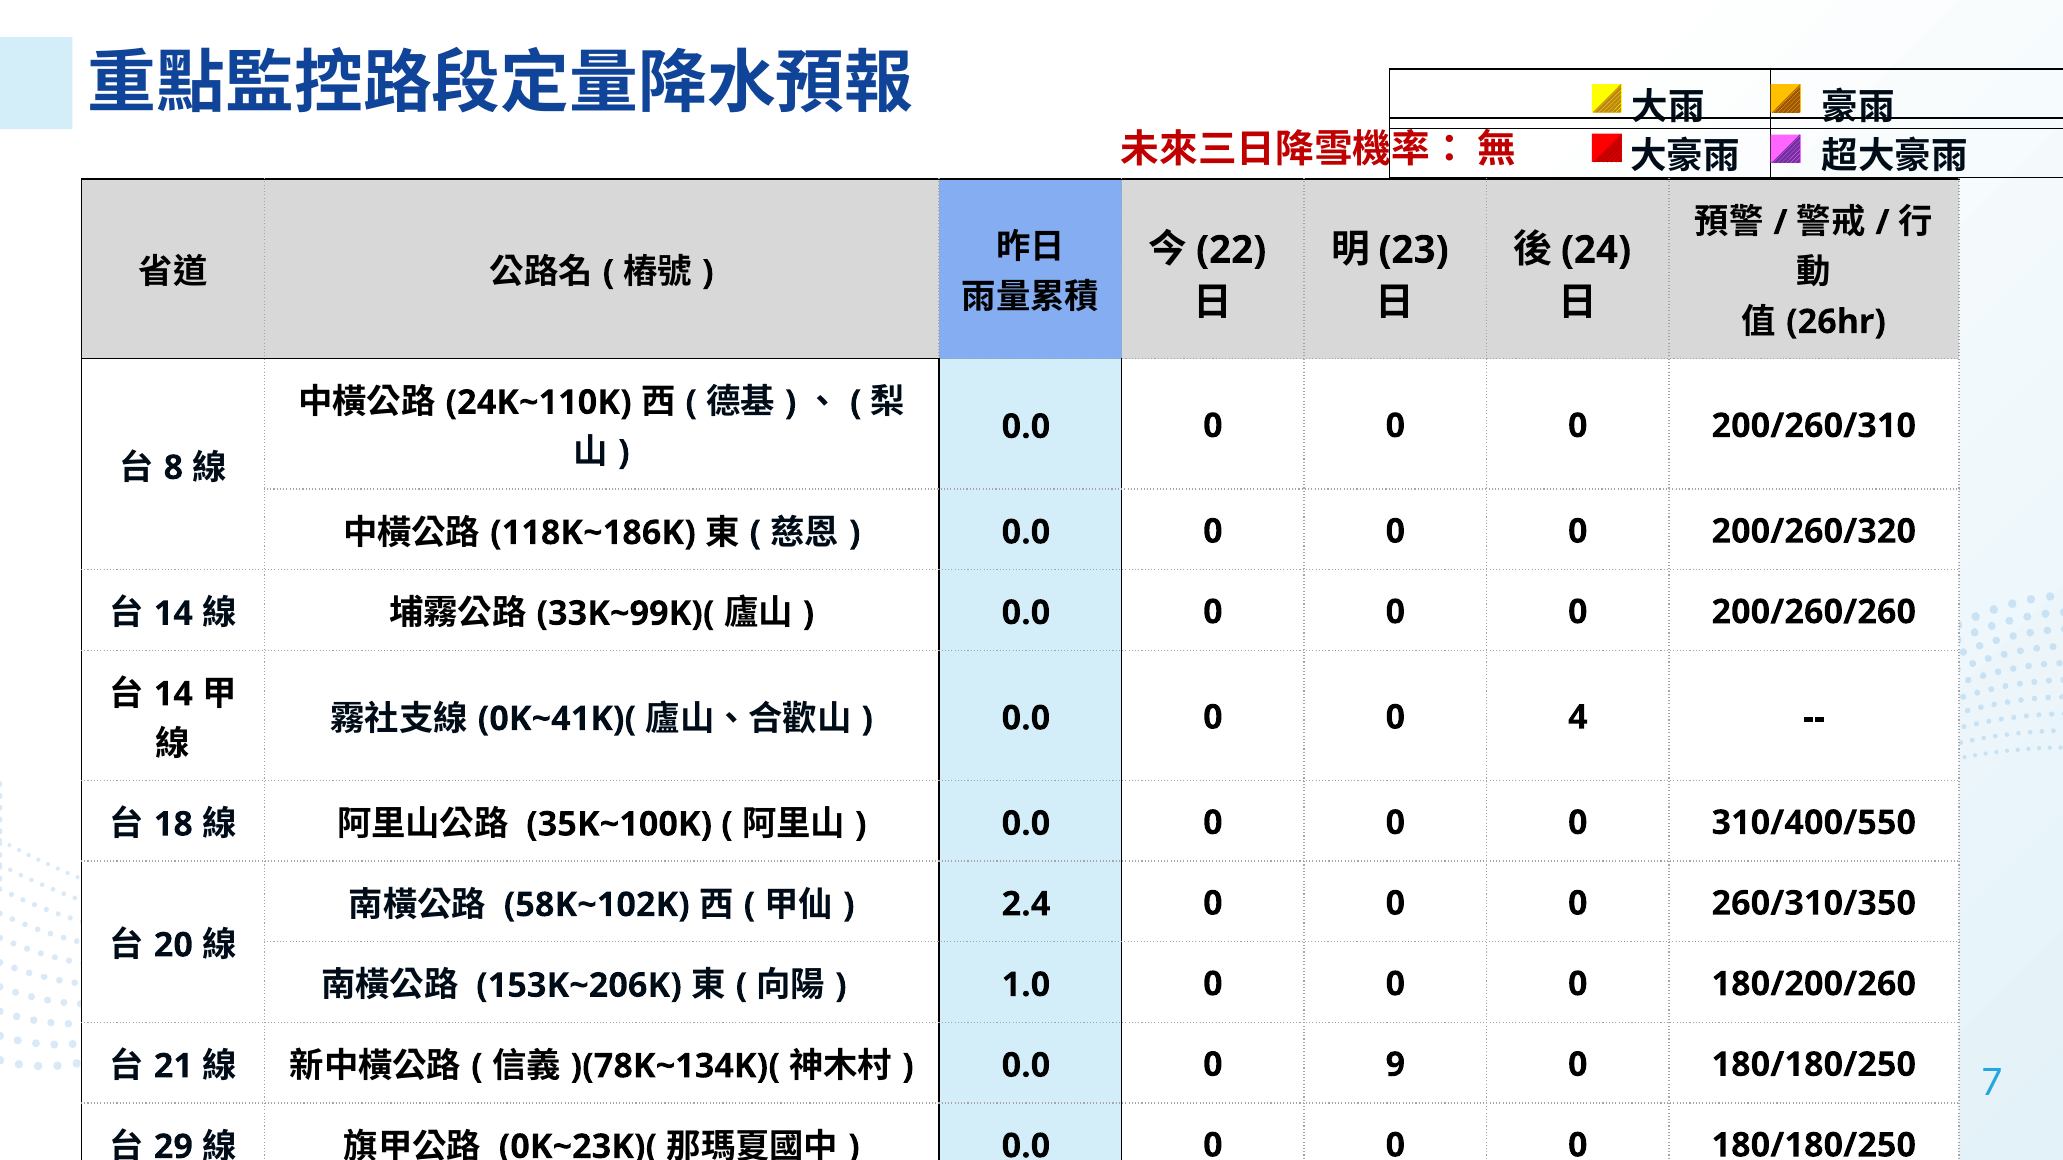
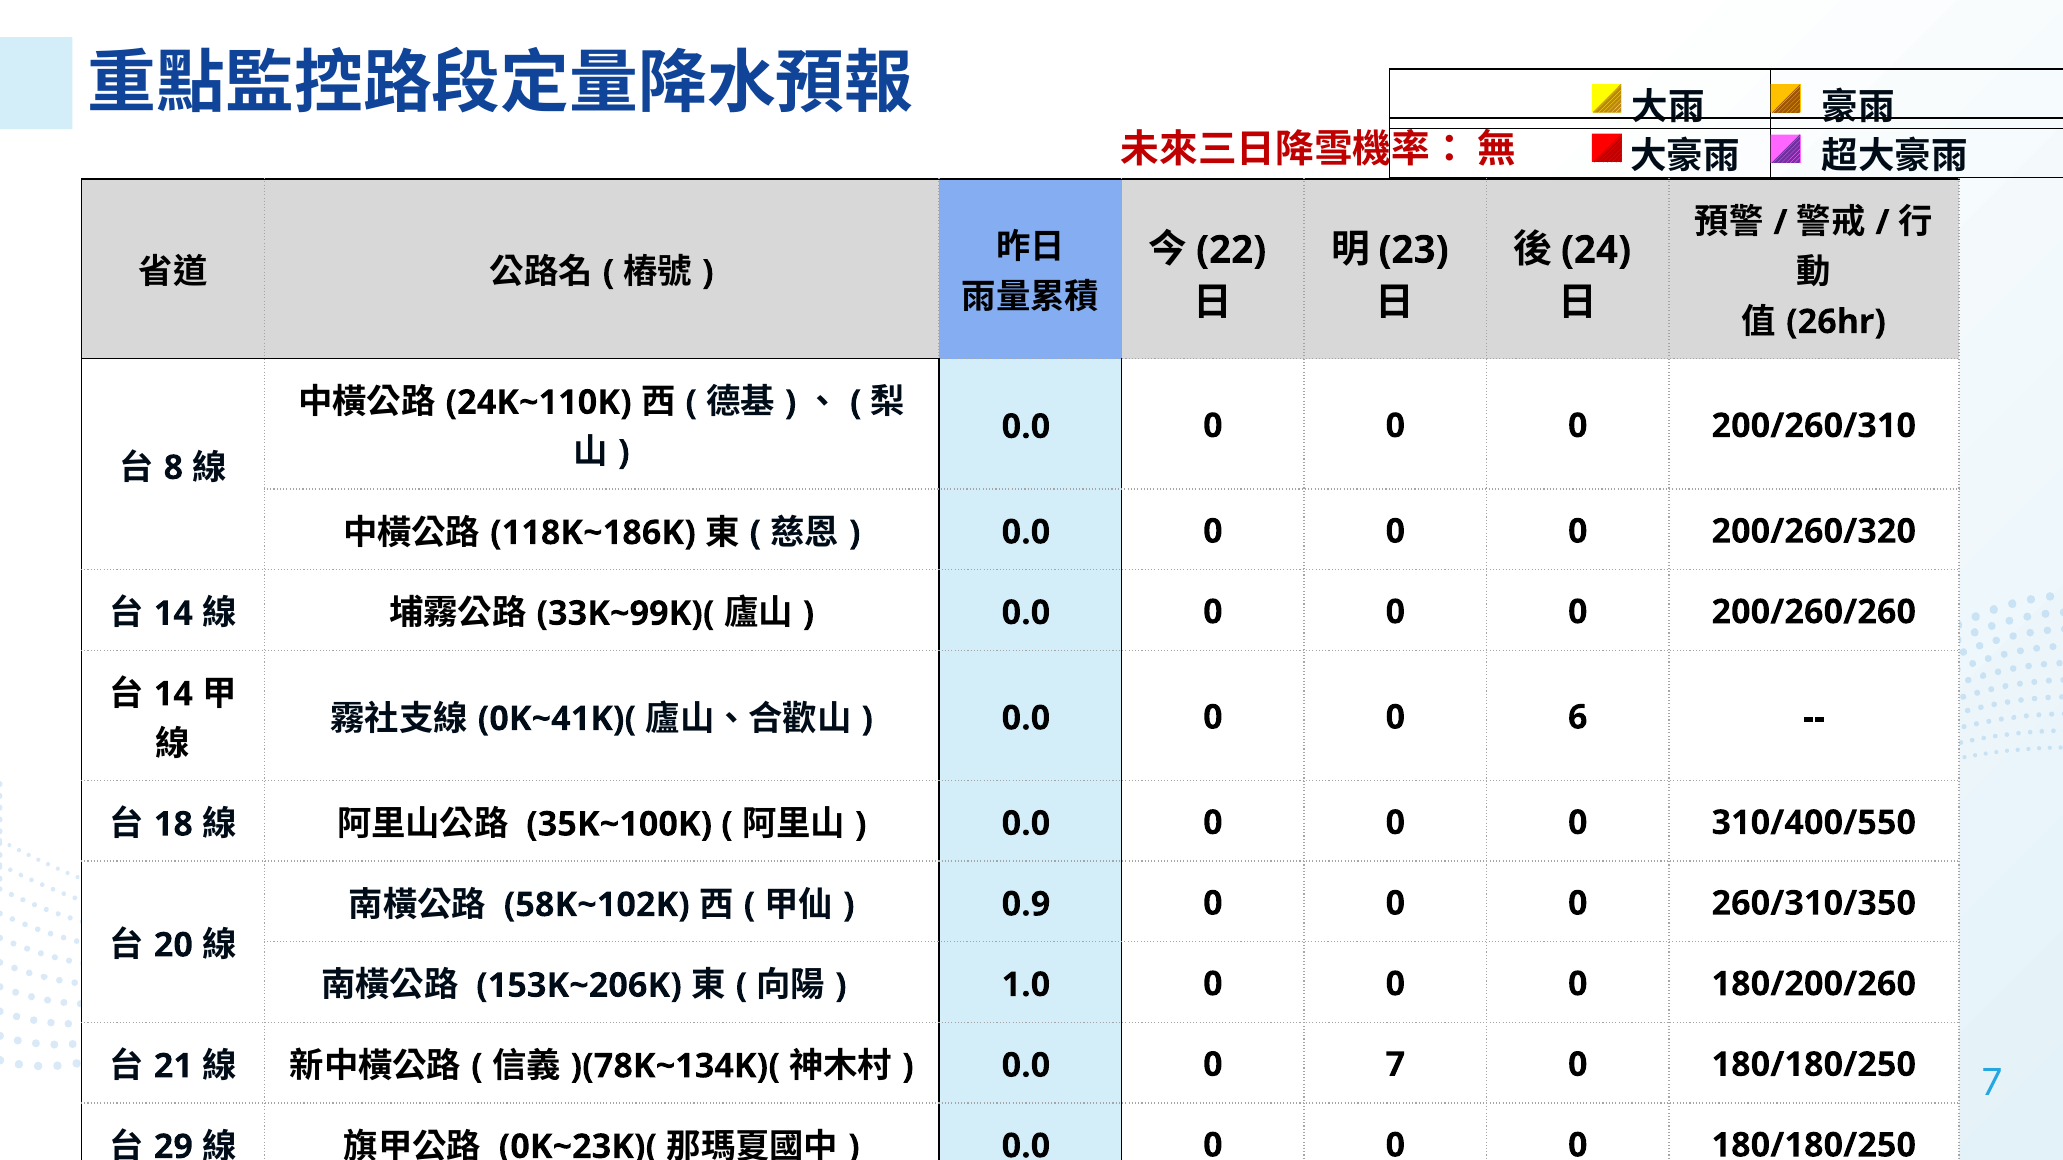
4: 4 -> 6 (1578, 718)
2.4: 2.4 -> 0.9 (1026, 904)
0 9: 9 -> 7 (1395, 1065)
